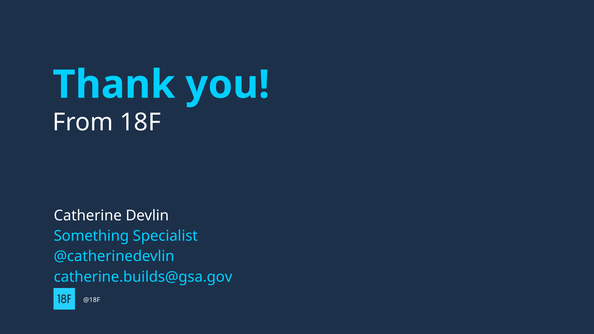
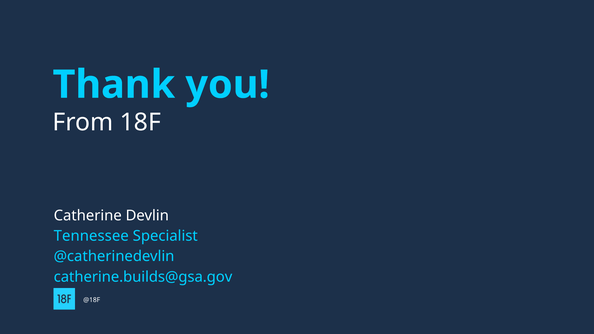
Something: Something -> Tennessee (91, 236)
